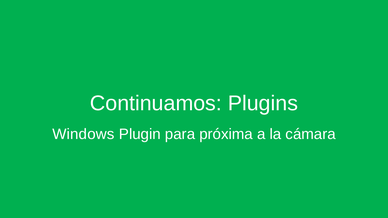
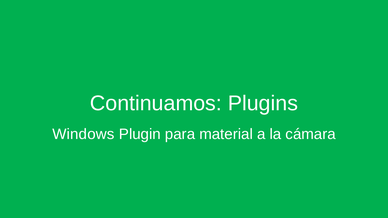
próxima: próxima -> material (226, 134)
